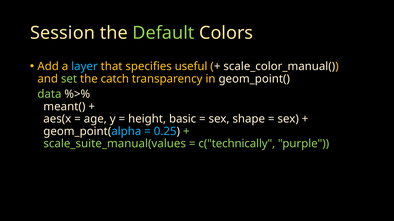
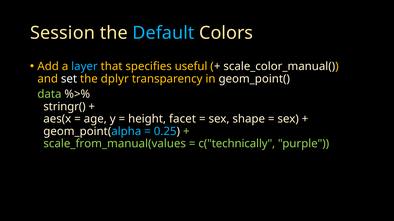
Default colour: light green -> light blue (163, 33)
set colour: light green -> white (69, 79)
catch: catch -> dplyr (115, 79)
meant(: meant( -> stringr( (64, 107)
basic: basic -> facet (183, 119)
scale_suite_manual(values: scale_suite_manual(values -> scale_from_manual(values (115, 144)
